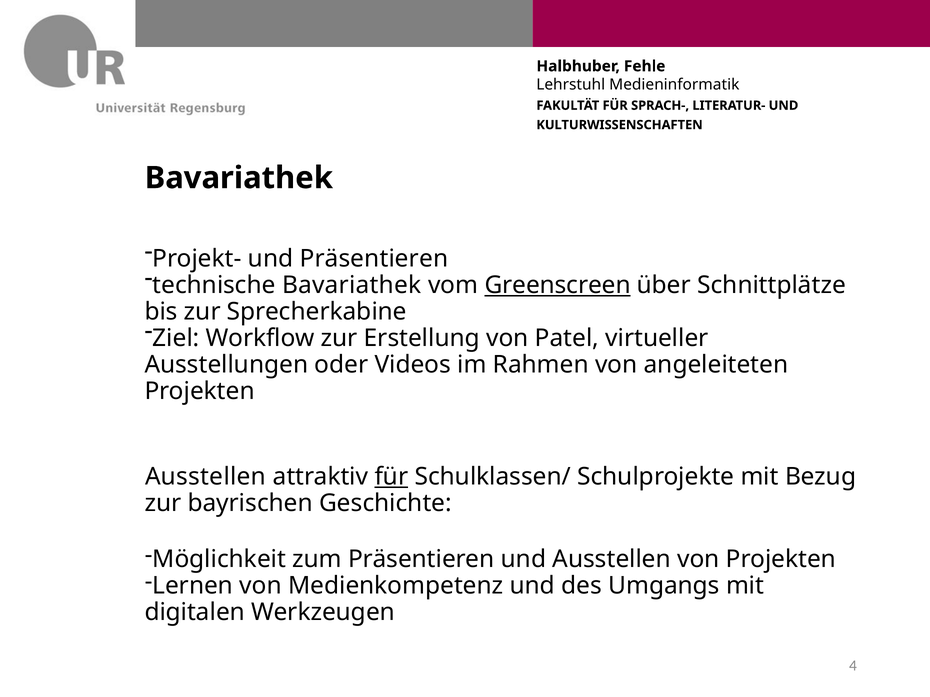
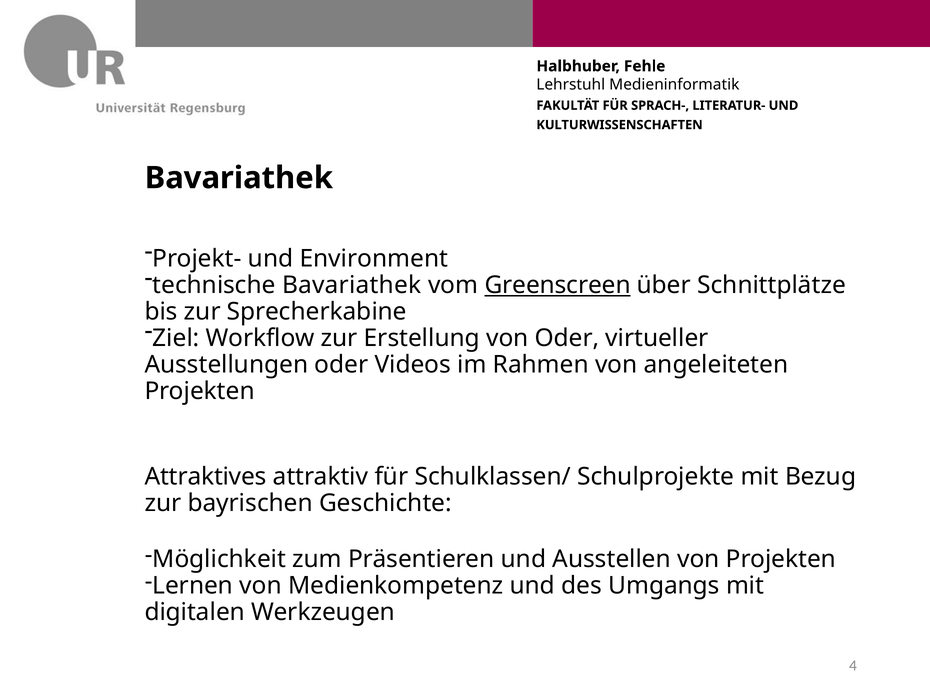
und Präsentieren: Präsentieren -> Environment (374, 259)
von Patel: Patel -> Oder (567, 339)
Ausstellen: Ausstellen -> Attraktives (206, 477)
für underline: present -> none (391, 477)
